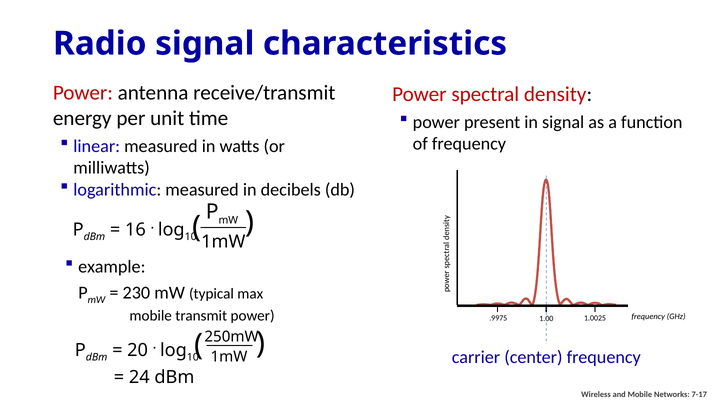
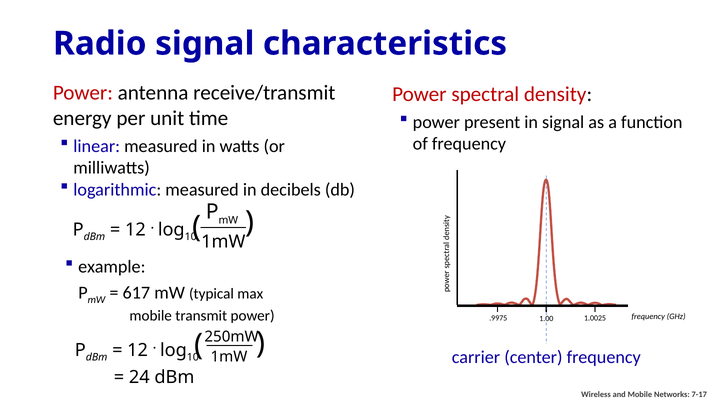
16: 16 -> 12 (135, 230)
230: 230 -> 617 (136, 293)
20: 20 -> 12 (138, 351)
